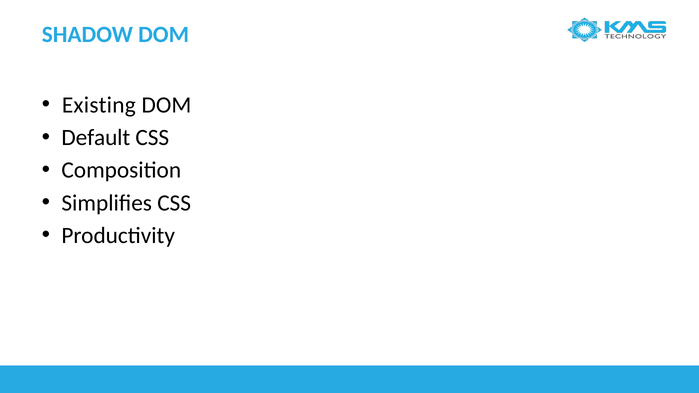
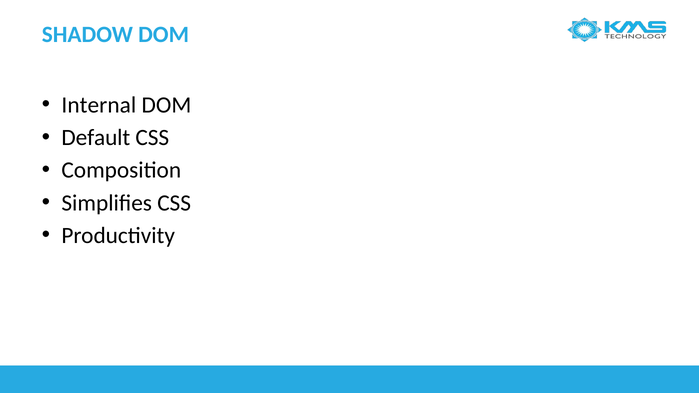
Existing: Existing -> Internal (99, 105)
